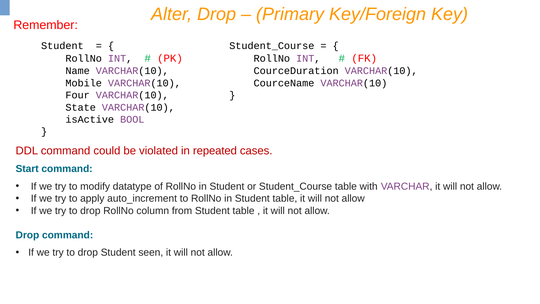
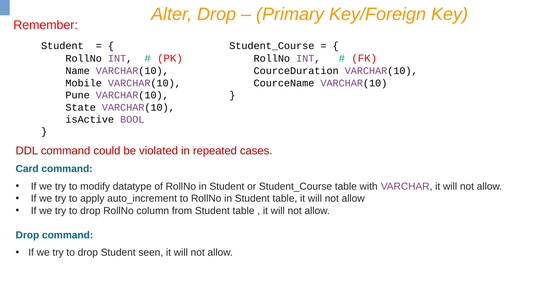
Four: Four -> Pune (78, 95)
Start: Start -> Card (27, 169)
